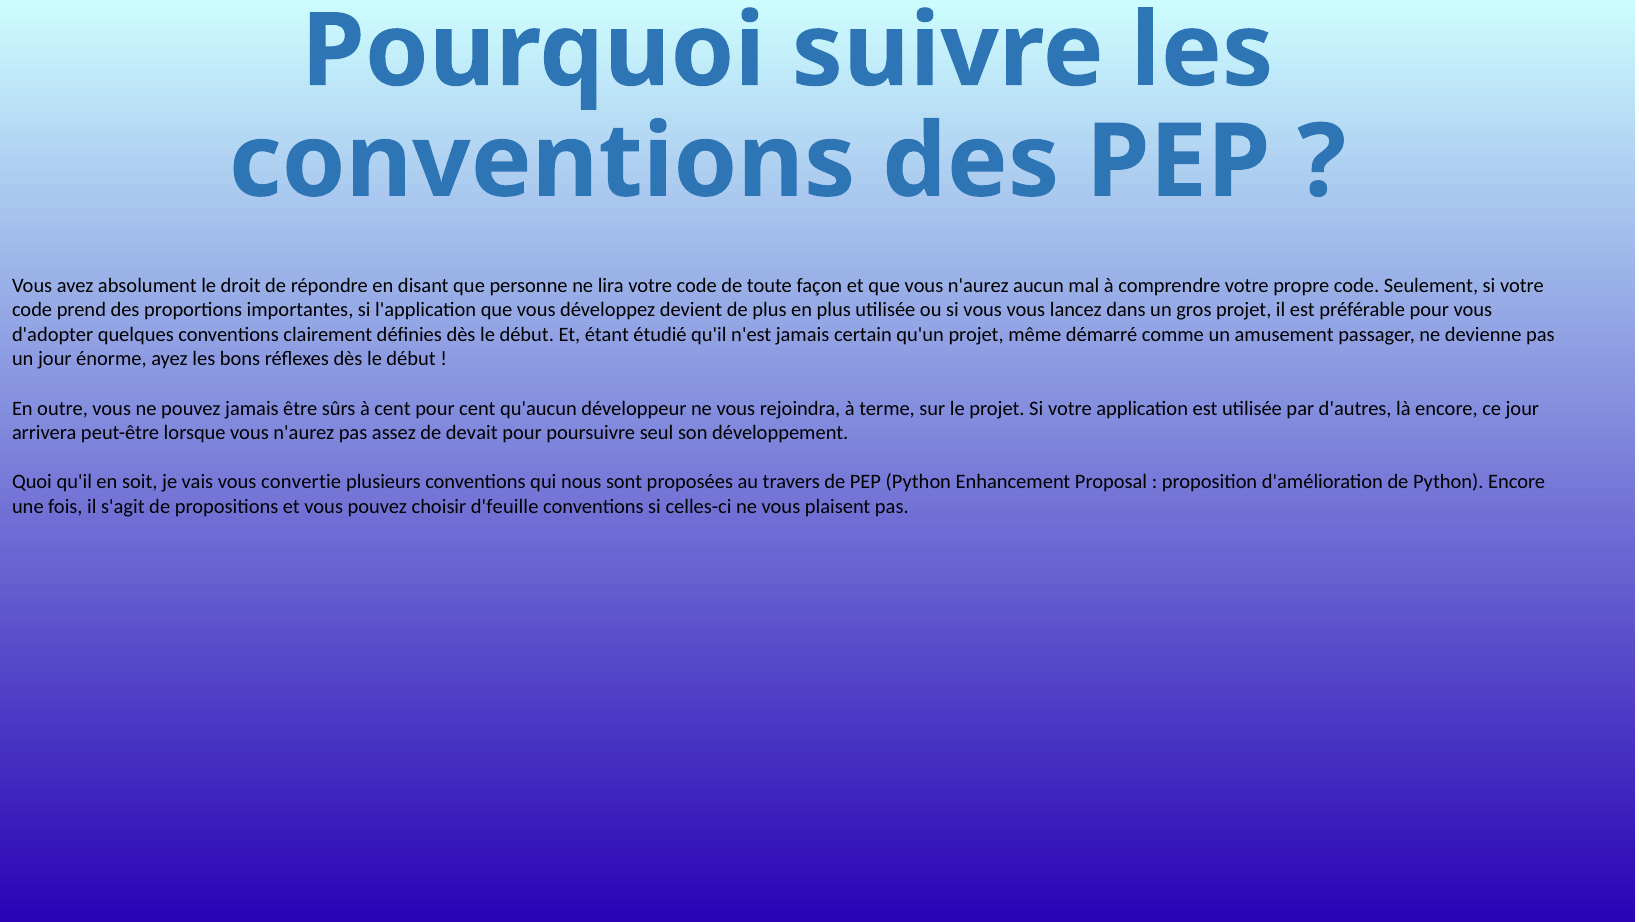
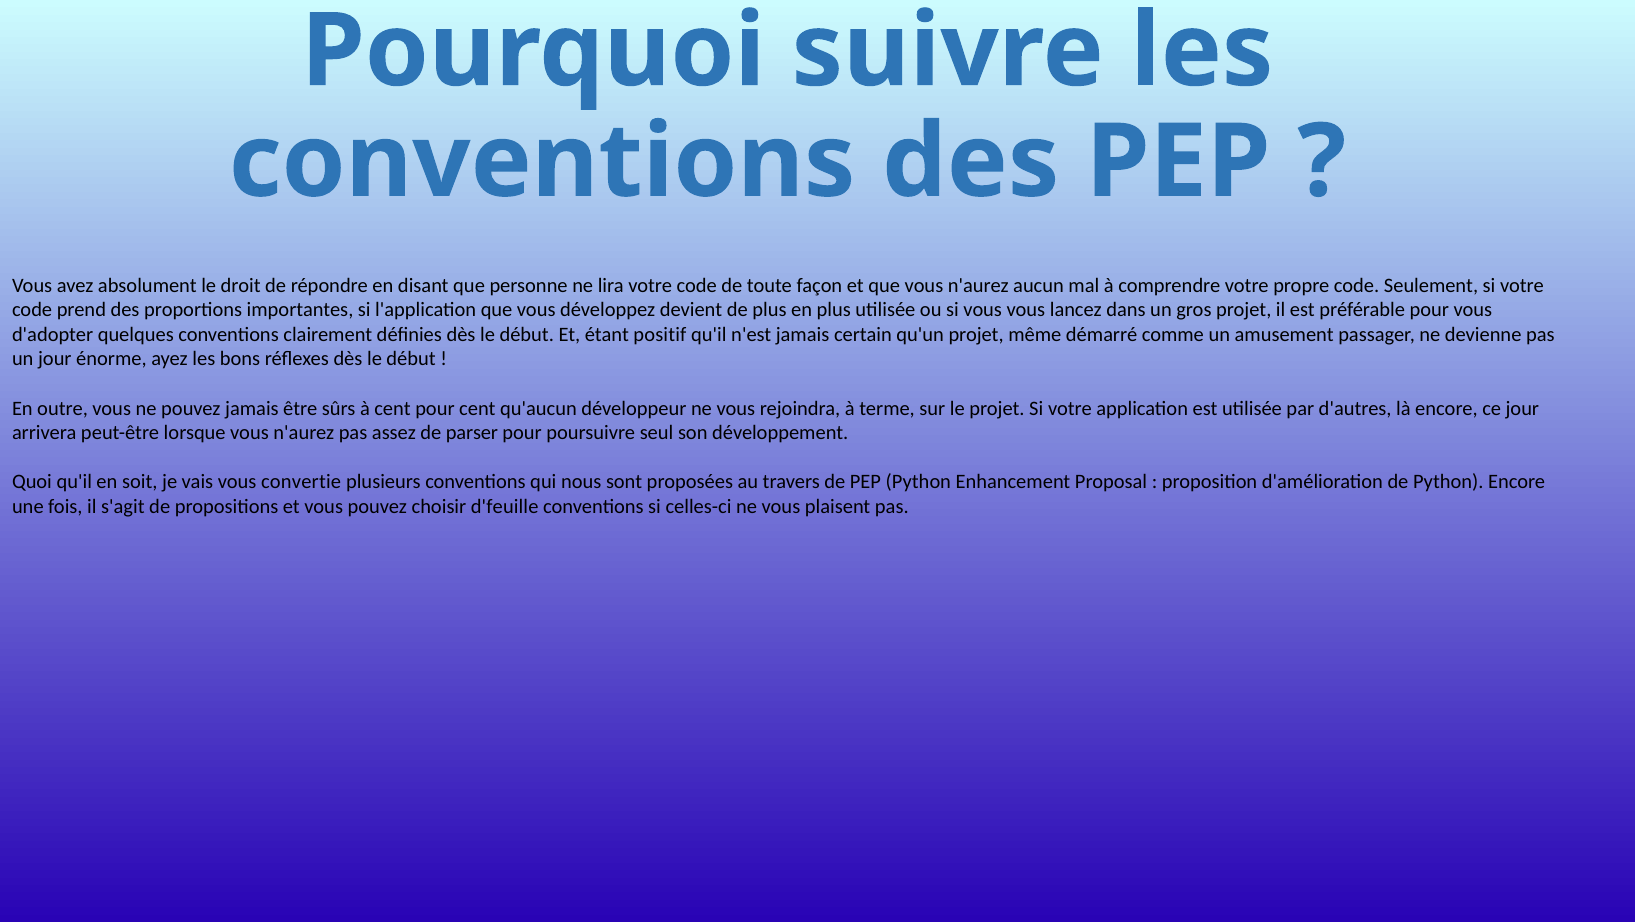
étudié: étudié -> positif (660, 334)
devait: devait -> parser (472, 433)
